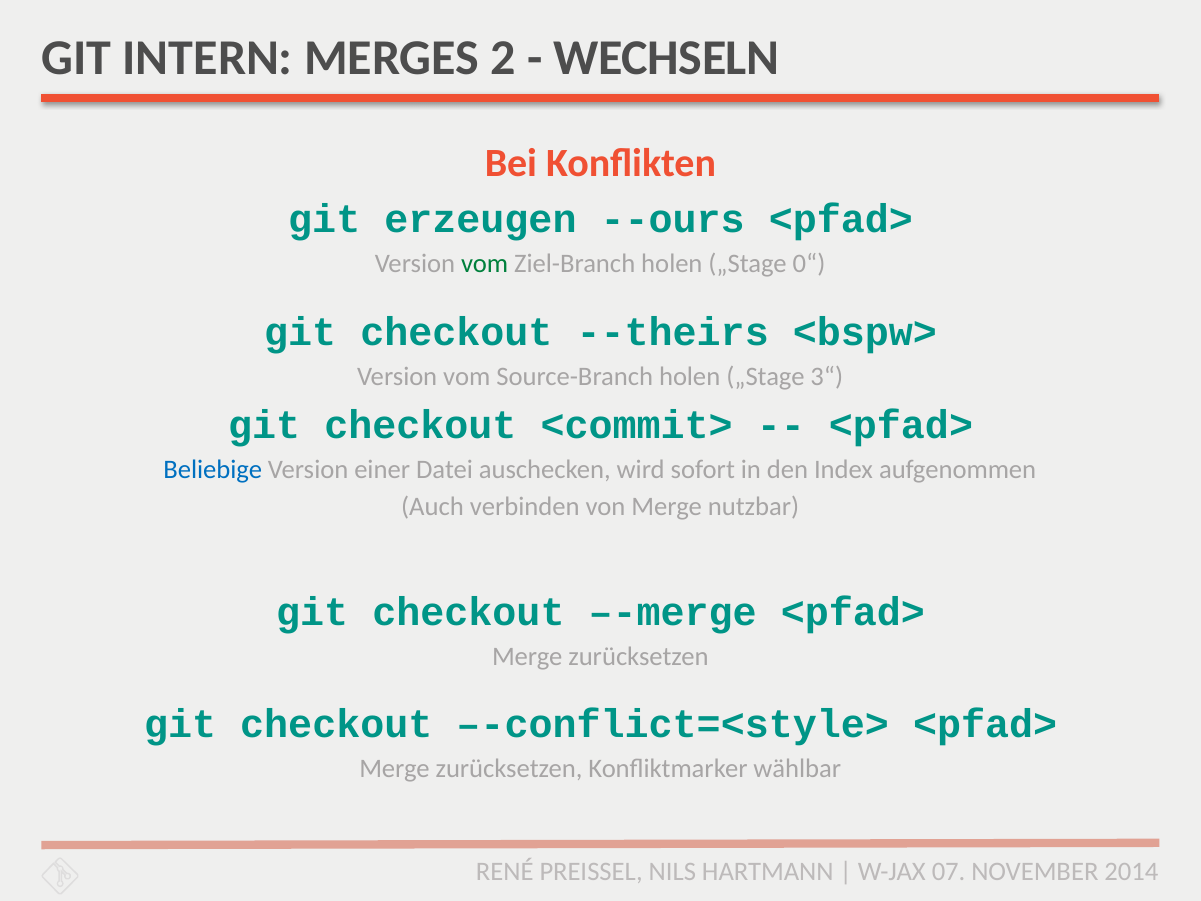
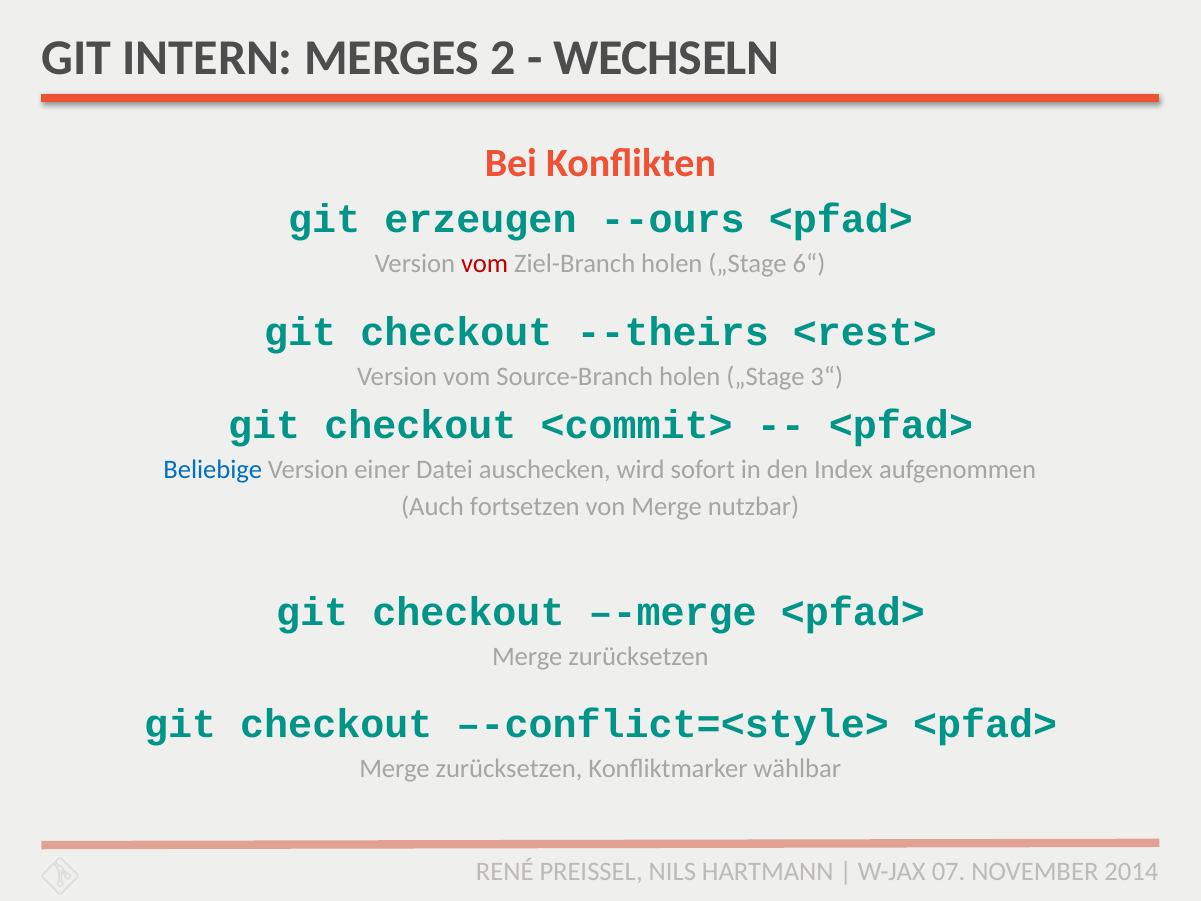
vom colour: green -> red (485, 264)
0“: 0“ -> 6“ (809, 264)
<bspw>: <bspw> -> <rest> (865, 332)
verbinden: verbinden -> fortsetzen (525, 507)
